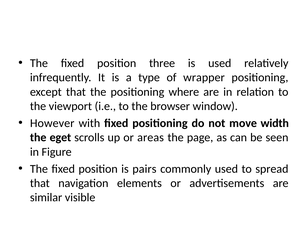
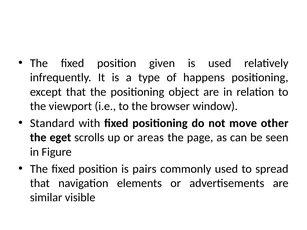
three: three -> given (162, 63)
wrapper: wrapper -> happens (204, 78)
where: where -> object (184, 92)
However: However -> Standard (52, 123)
width: width -> other (275, 123)
